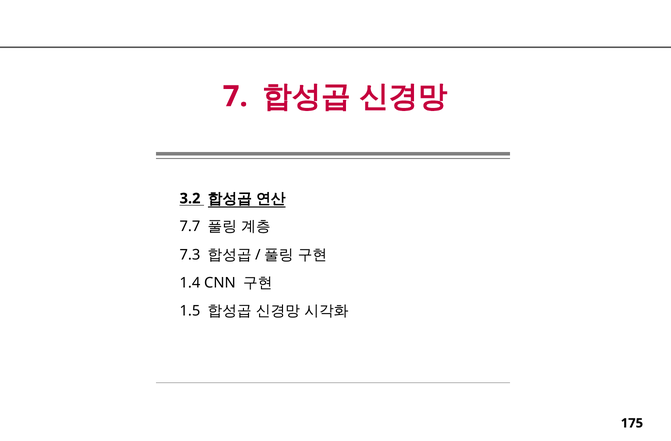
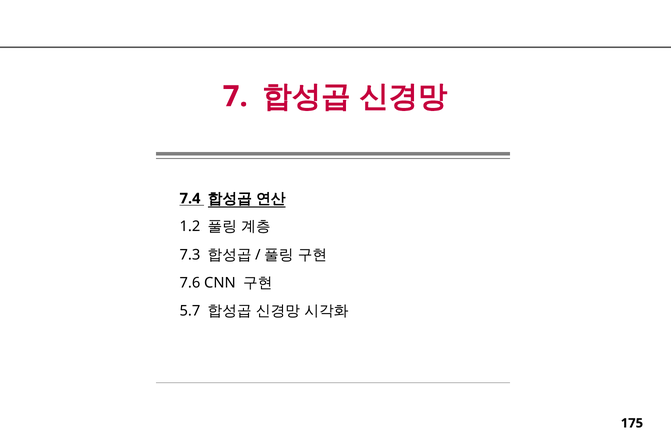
3.2: 3.2 -> 7.4 (190, 198)
7.7: 7.7 -> 1.2 (190, 226)
1.4: 1.4 -> 7.6 (190, 283)
1.5: 1.5 -> 5.7 (190, 311)
